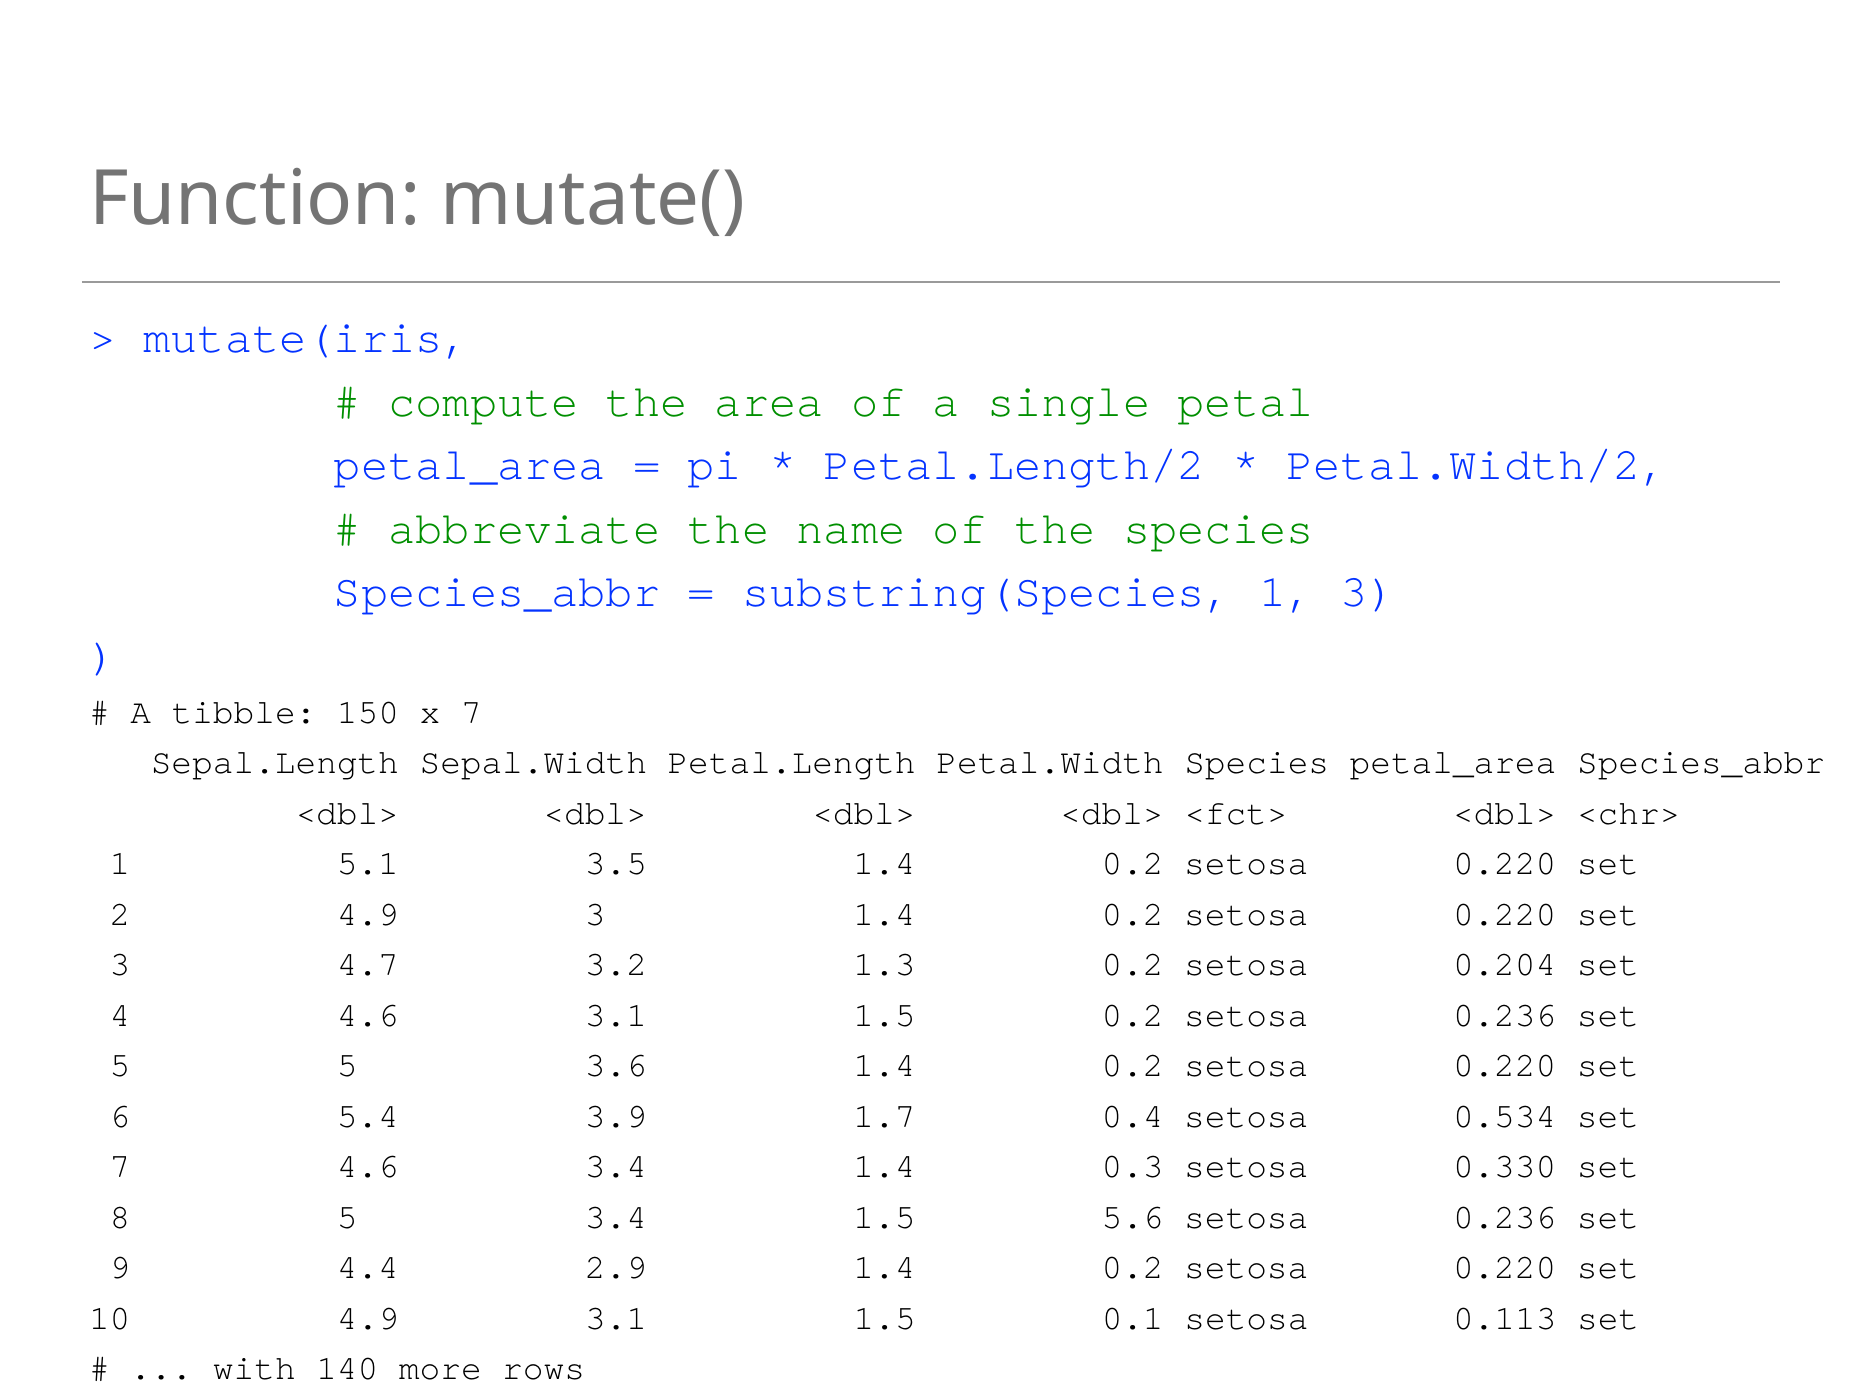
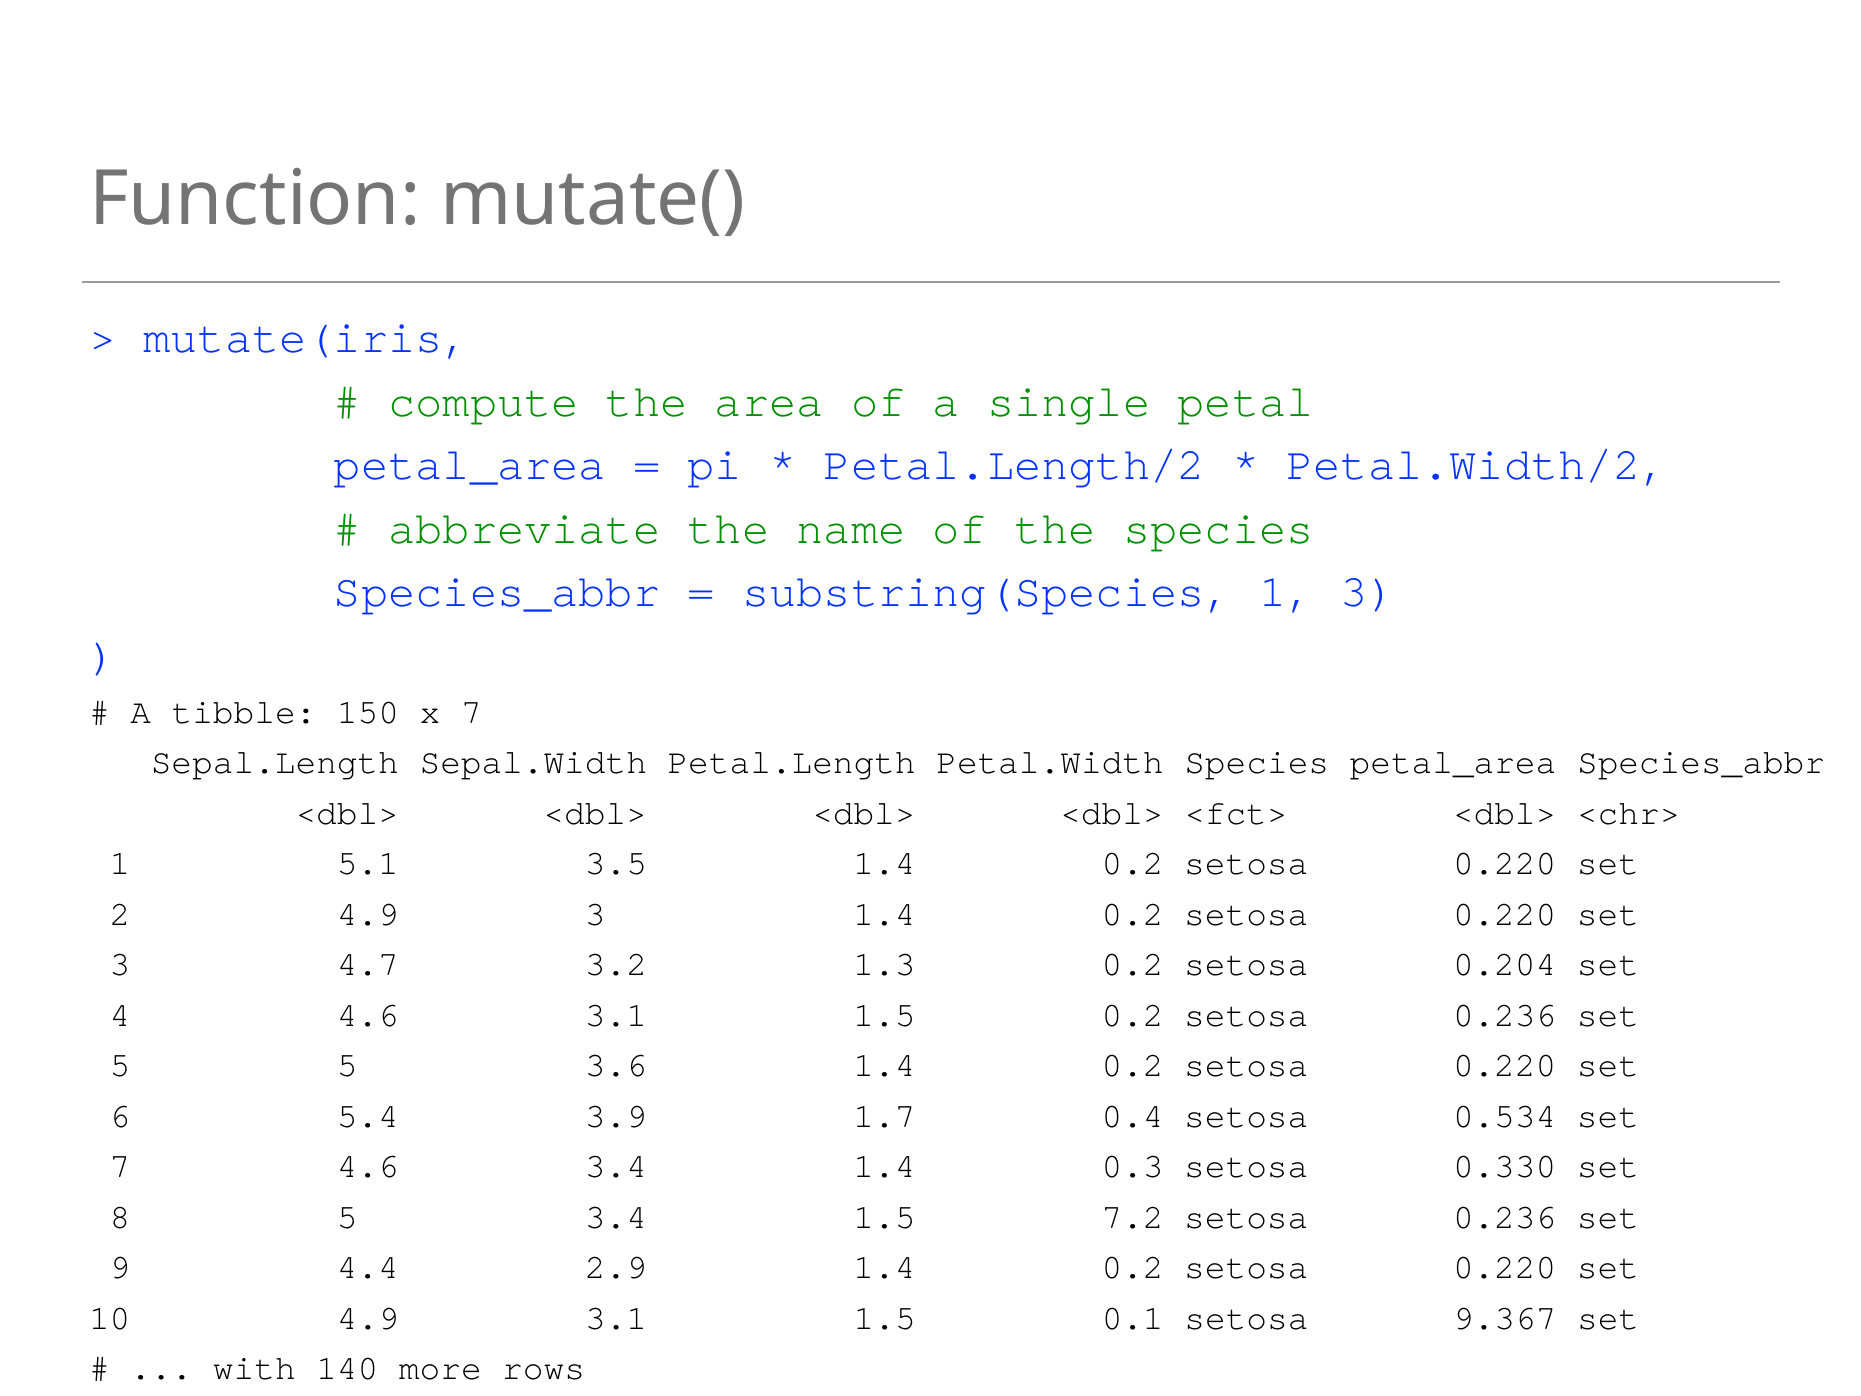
5.6: 5.6 -> 7.2 (1133, 1217)
0.113: 0.113 -> 9.367 (1505, 1318)
